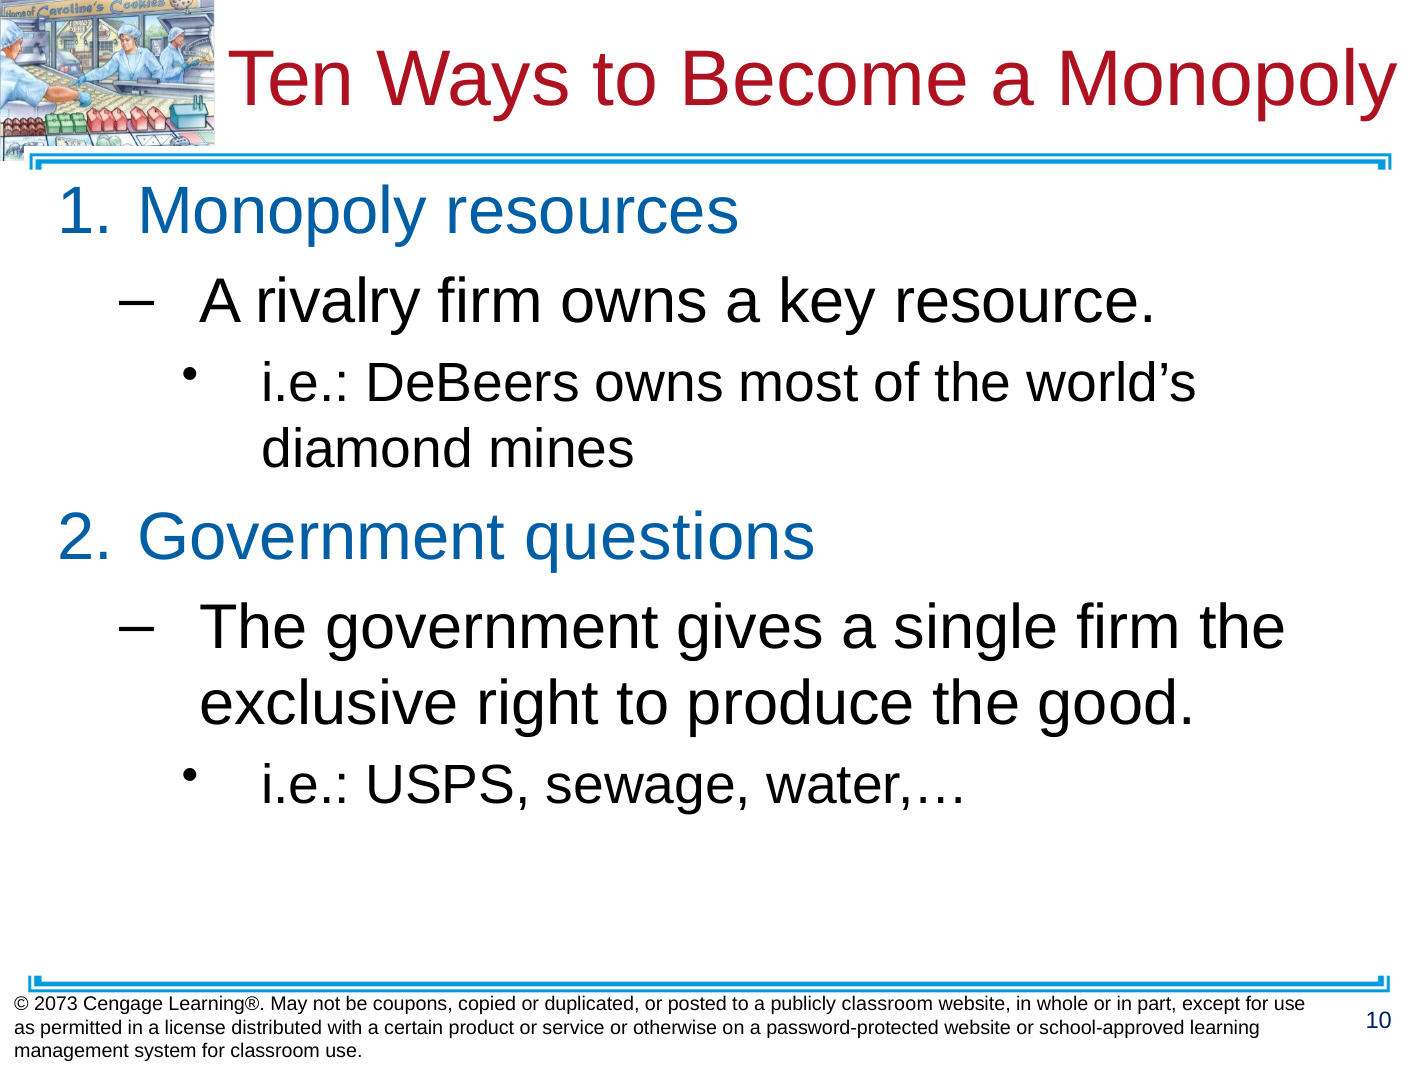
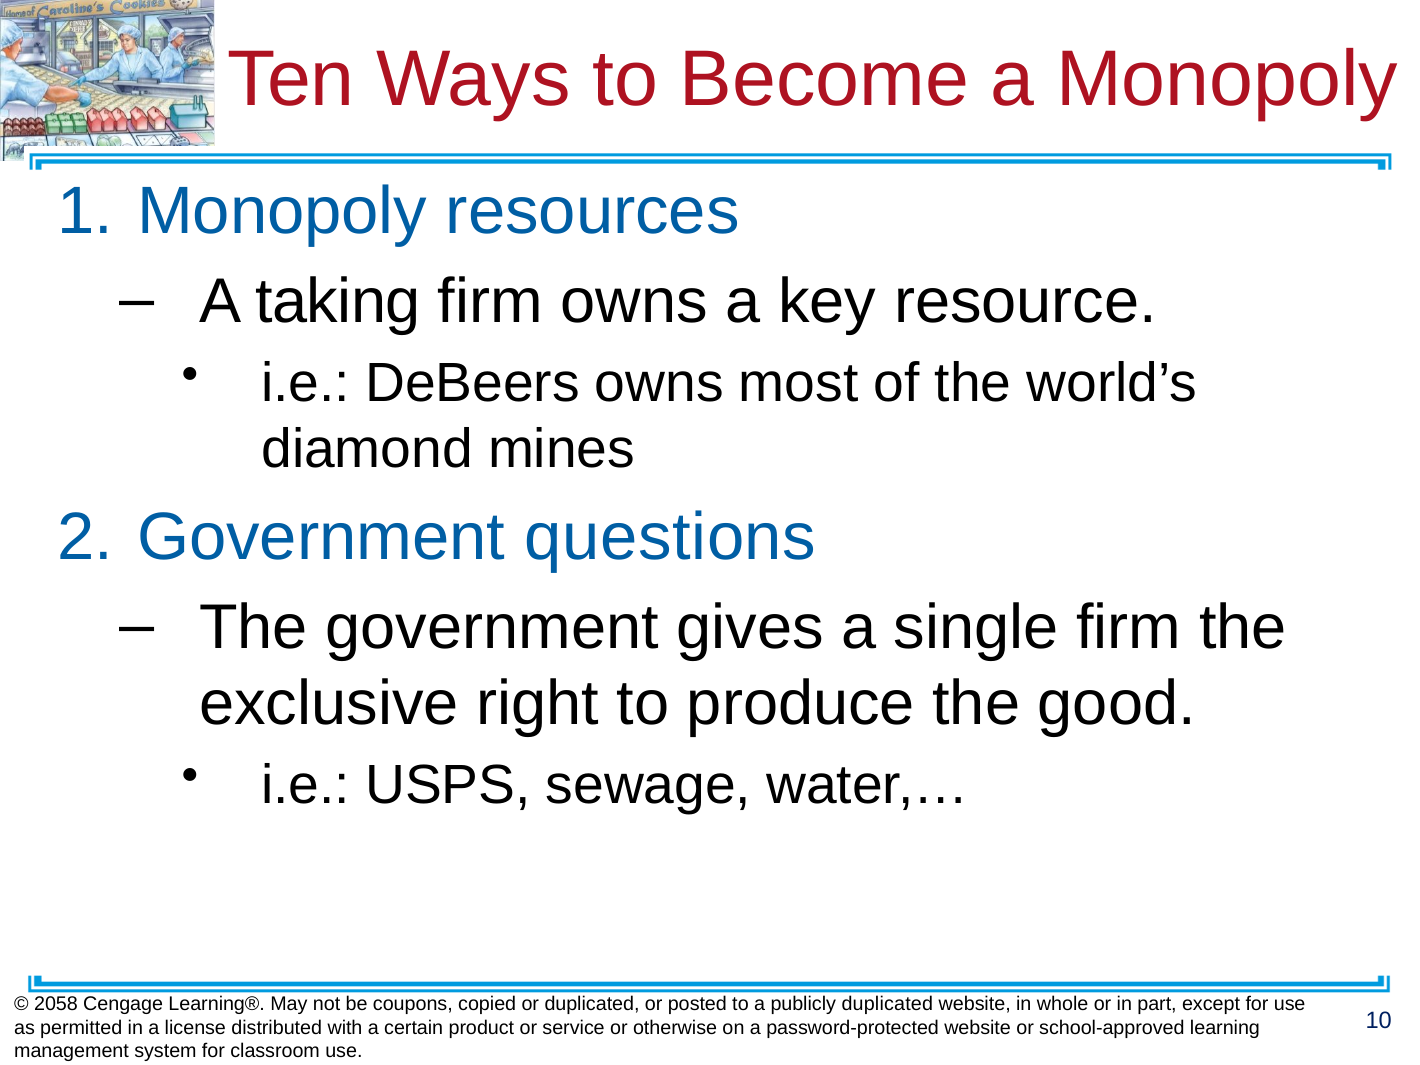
rivalry: rivalry -> taking (338, 302)
2073: 2073 -> 2058 (56, 1004)
publicly classroom: classroom -> duplicated (887, 1004)
